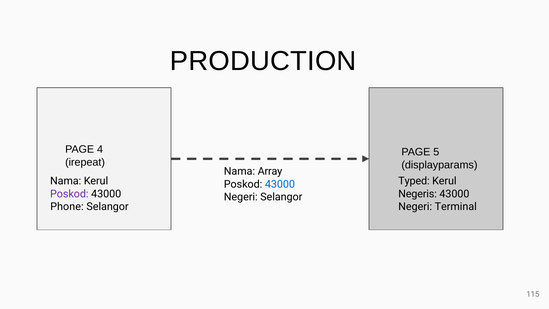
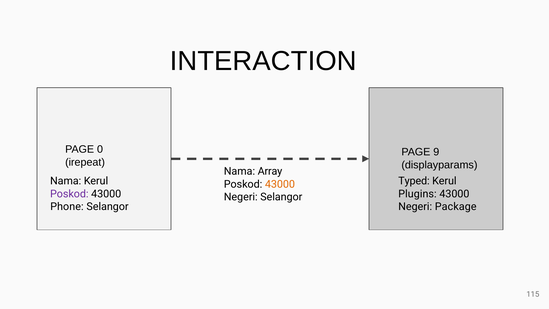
PRODUCTION: PRODUCTION -> INTERACTION (263, 61)
4: 4 -> 0 (100, 149)
5: 5 -> 9 (436, 152)
43000 colour: blue -> orange (280, 184)
Negeris: Negeris -> Plugins (417, 194)
Terminal: Terminal -> Package (456, 207)
